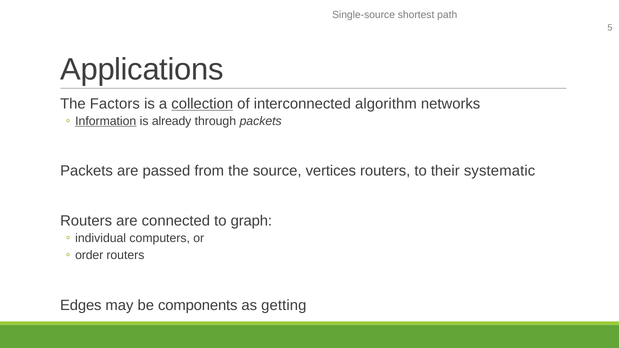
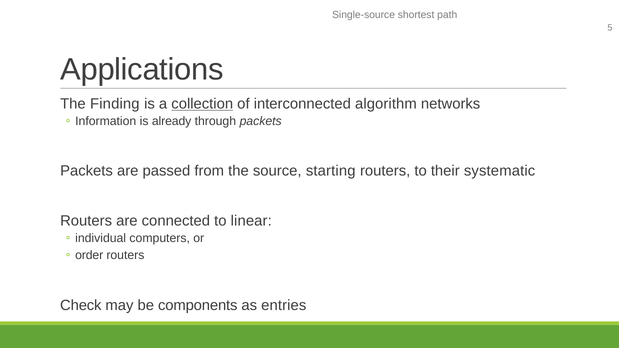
Factors: Factors -> Finding (115, 104)
Information underline: present -> none (106, 121)
vertices: vertices -> starting (331, 171)
graph: graph -> linear (251, 221)
Edges: Edges -> Check (81, 305)
getting: getting -> entries (284, 305)
